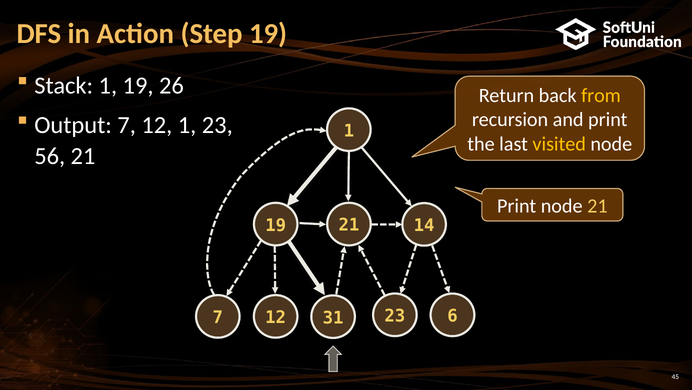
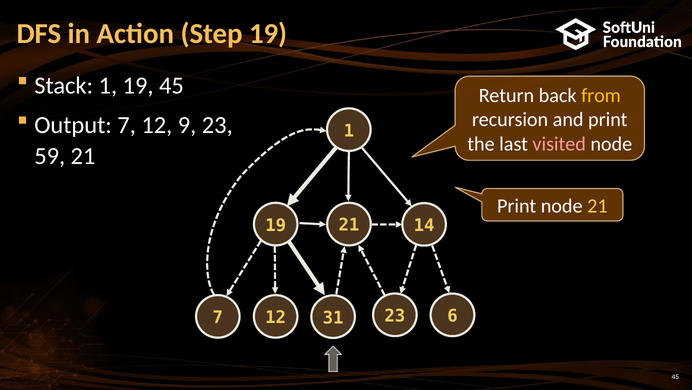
19 26: 26 -> 45 (171, 85)
12 1: 1 -> 9 (187, 125)
visited colour: yellow -> pink (559, 144)
56: 56 -> 59 (50, 156)
